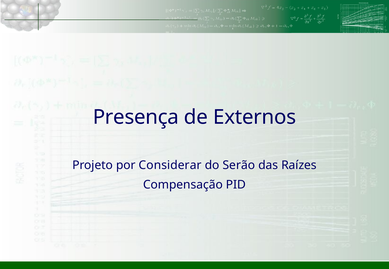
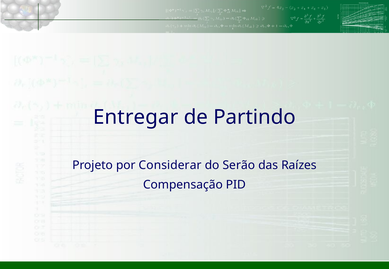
Presença: Presença -> Entregar (136, 117)
Externos: Externos -> Partindo (255, 117)
